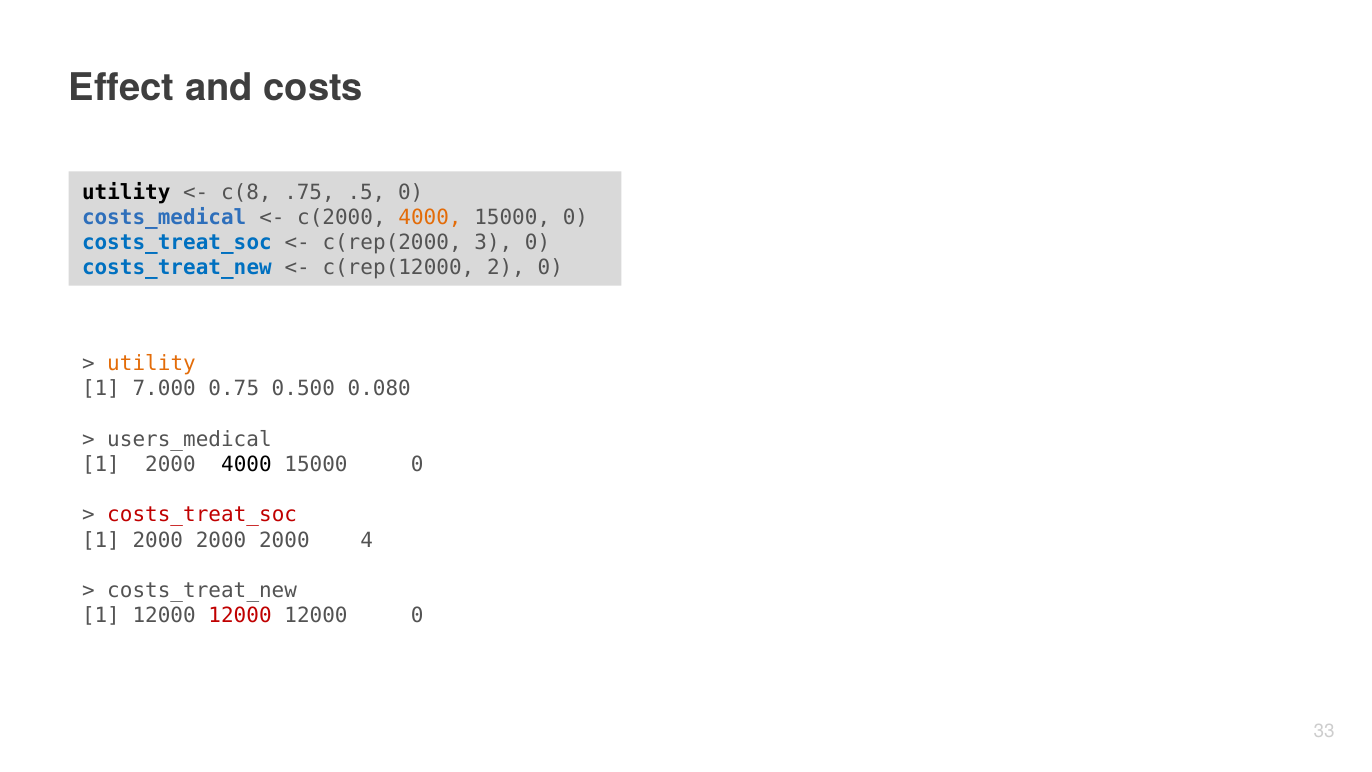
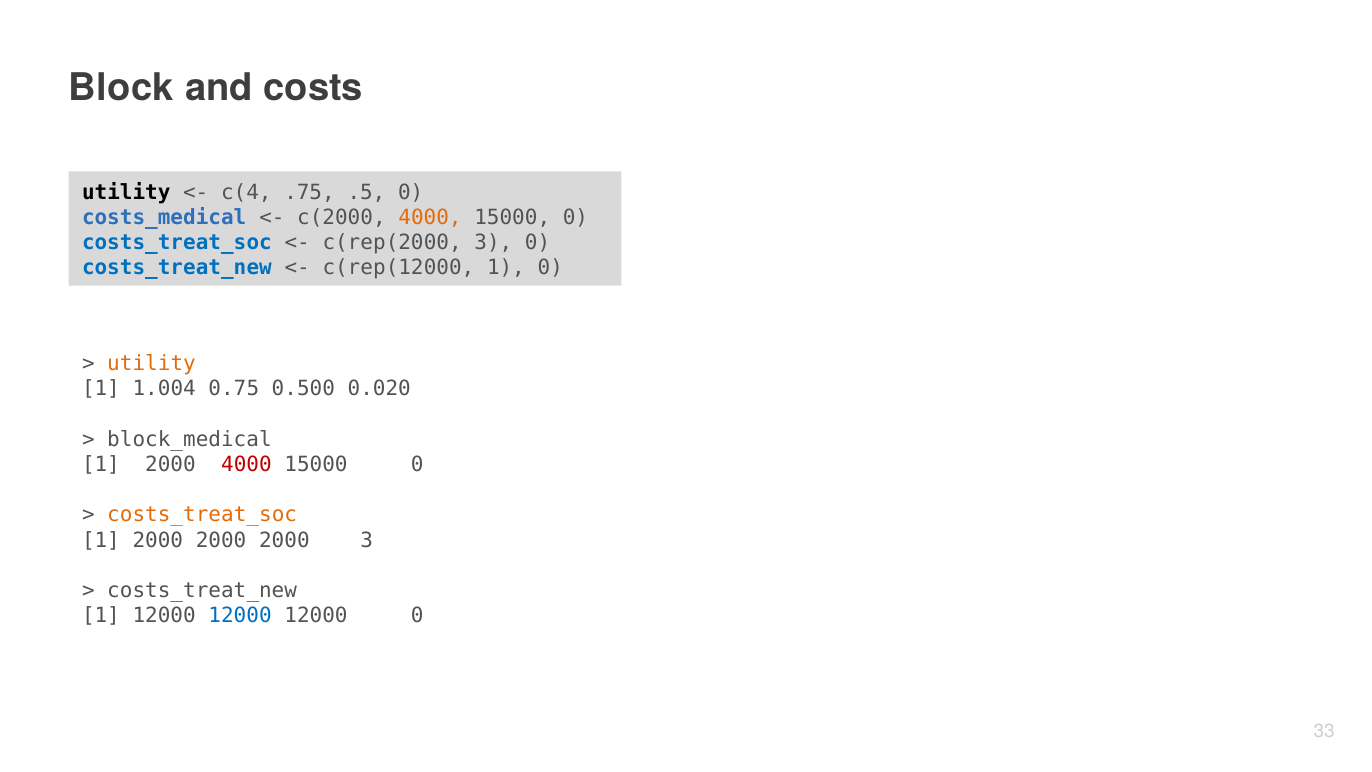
Effect: Effect -> Block (121, 88)
c(8: c(8 -> c(4 (246, 192)
c(rep(12000 2: 2 -> 1 (506, 268)
7.000: 7.000 -> 1.004 (164, 389)
0.080: 0.080 -> 0.020 (379, 389)
users_medical: users_medical -> block_medical (189, 439)
4000 colour: black -> red (246, 464)
costs_treat_soc colour: red -> orange (202, 515)
2000 4: 4 -> 3 (367, 540)
12000 colour: red -> blue (240, 615)
